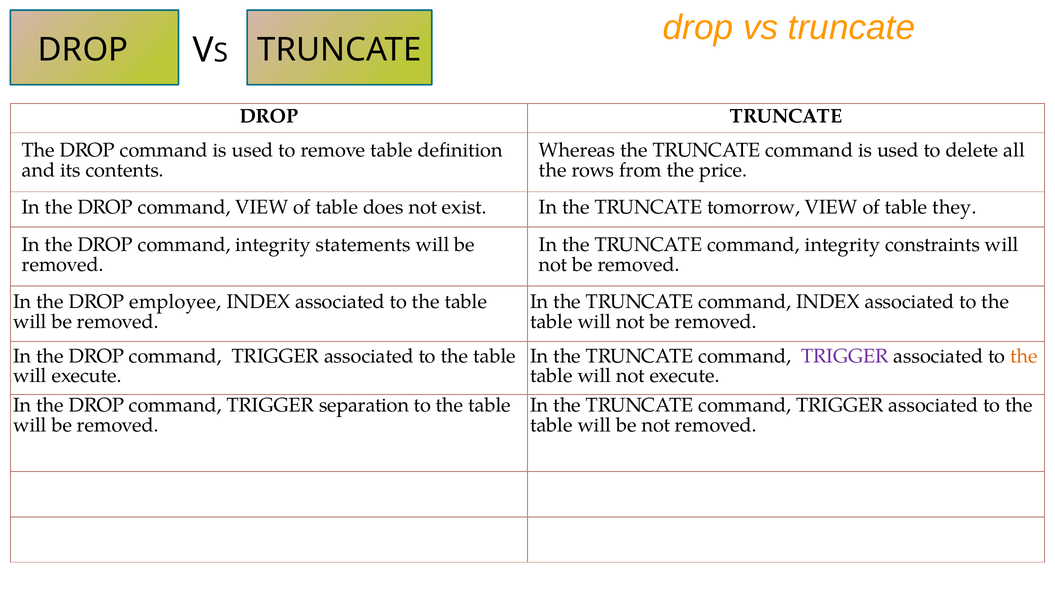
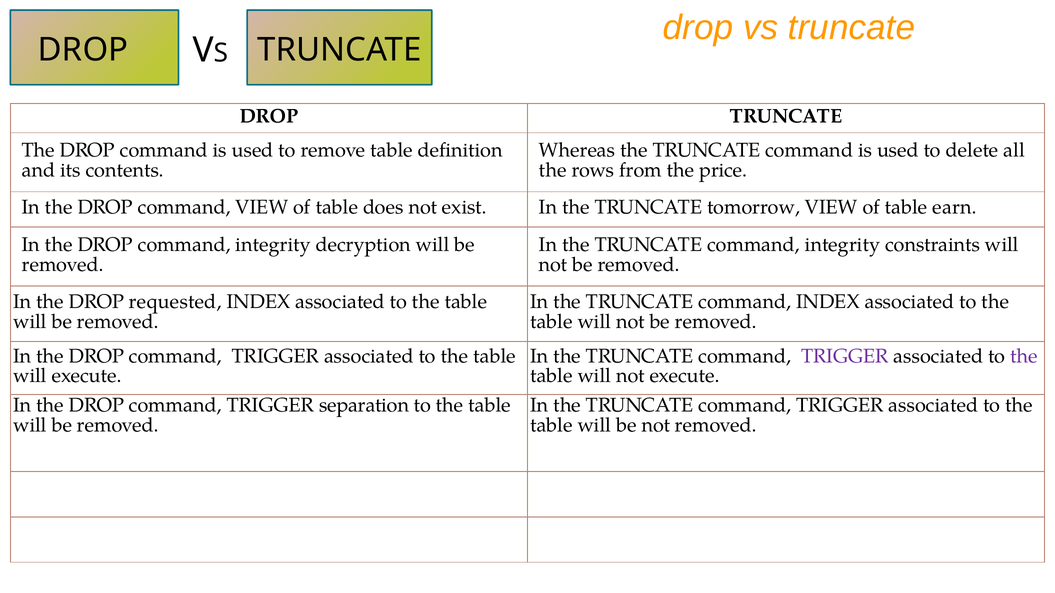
they: they -> earn (955, 208)
statements: statements -> decryption (363, 245)
employee: employee -> requested (175, 302)
the colour: orange -> purple (1024, 356)
